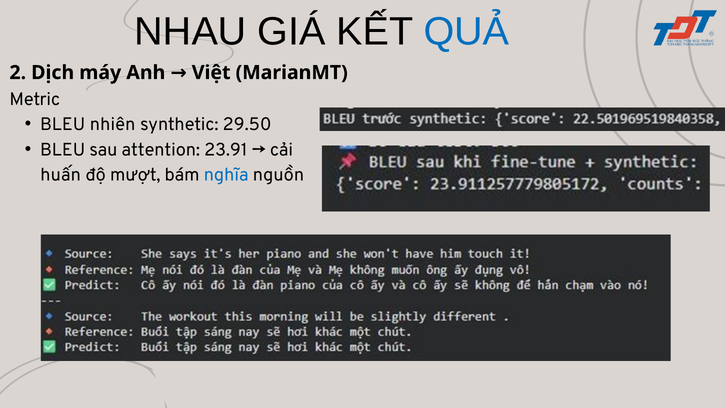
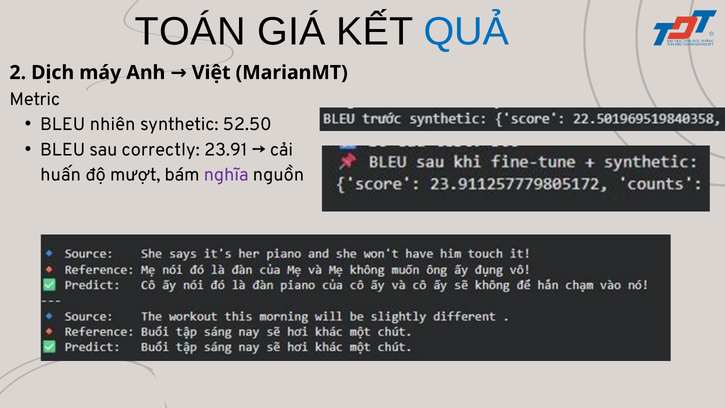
NHAU: NHAU -> TOÁN (190, 31)
29.50: 29.50 -> 52.50 (247, 124)
attention: attention -> correctly (161, 150)
nghĩa colour: blue -> purple (226, 175)
